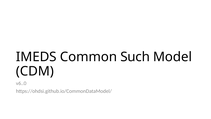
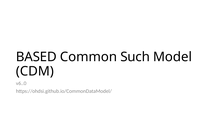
IMEDS: IMEDS -> BASED (36, 57)
